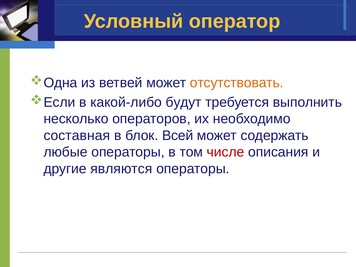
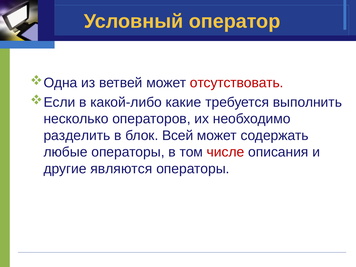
отсутствовать colour: orange -> red (237, 83)
будут: будут -> какие (184, 102)
составная: составная -> разделить (77, 136)
